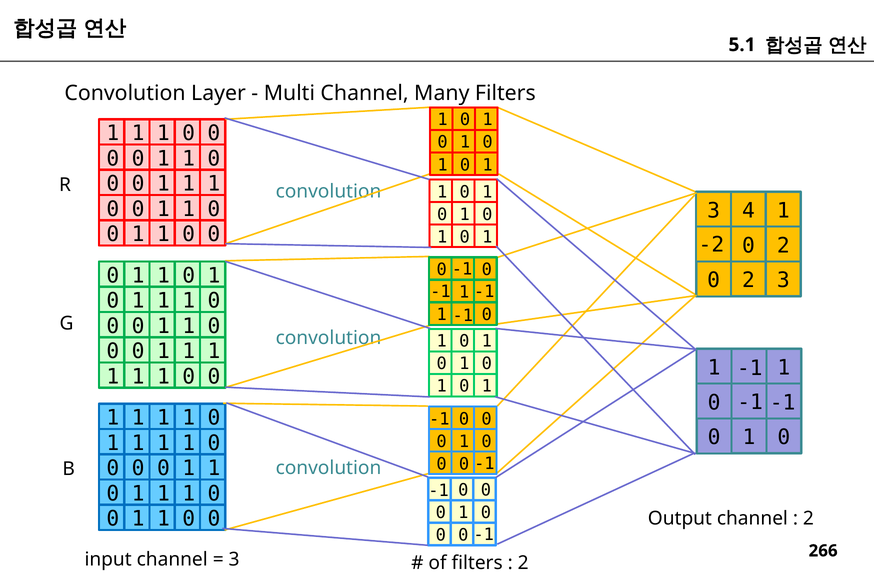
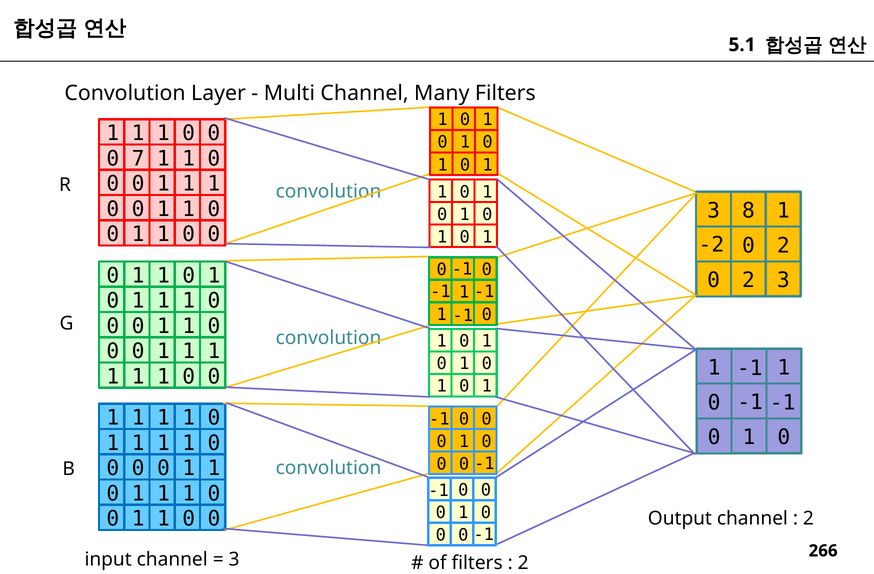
0: 0 -> 7 (138, 159)
4: 4 -> 8 (748, 211)
